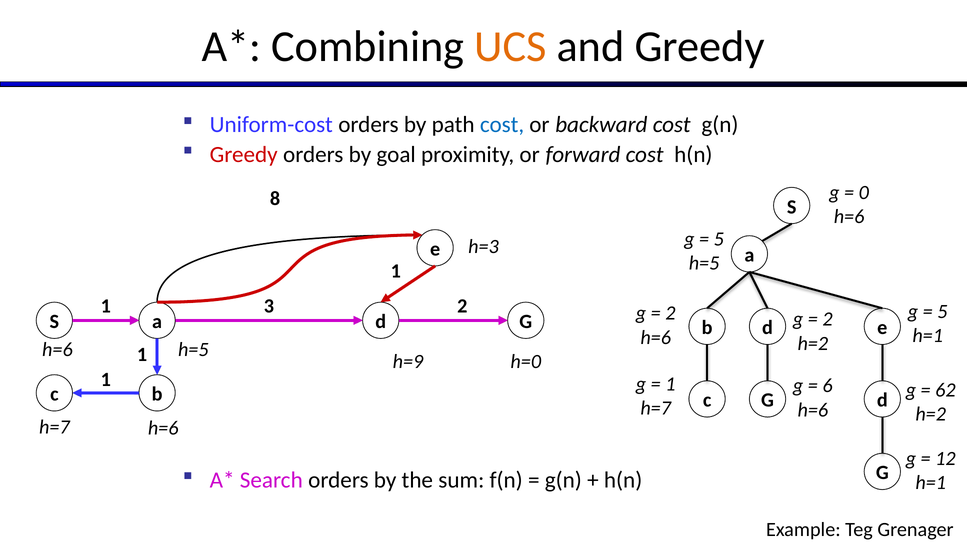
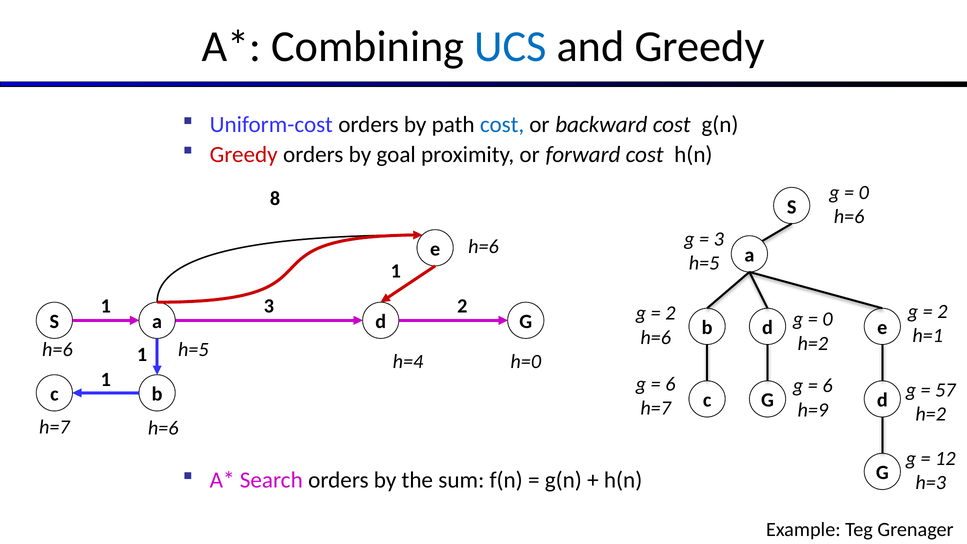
UCS colour: orange -> blue (511, 46)
5: 5 -> 3 (719, 239)
e h=3: h=3 -> h=6 (484, 247)
5: 5 -> 2 (942, 311)
2: 2 -> 0 (828, 319)
h=9: h=9 -> h=4 (408, 362)
1: 1 -> 6 (670, 384)
62: 62 -> 57 (945, 390)
h=6: h=6 -> h=9 (813, 410)
h=1: h=1 -> h=3 (931, 482)
